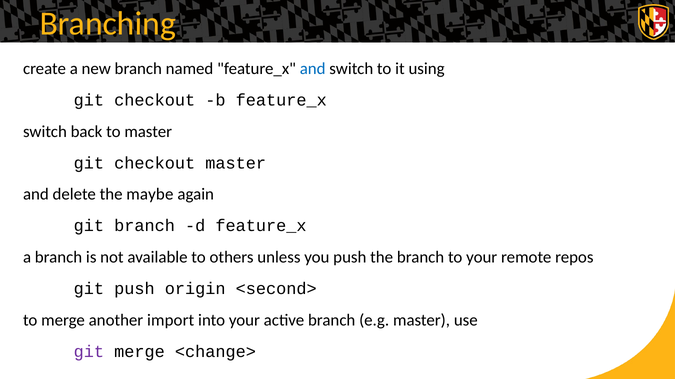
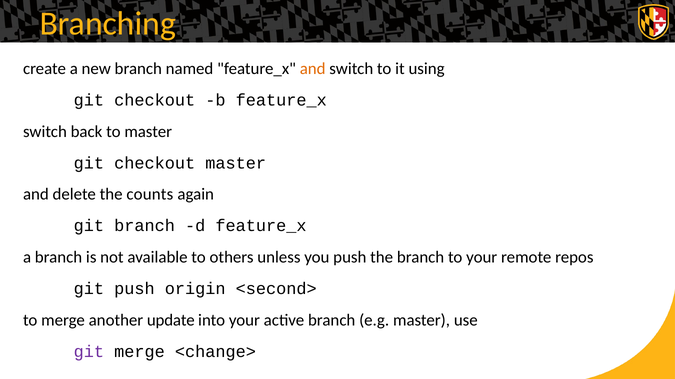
and colour: blue -> orange (313, 69)
maybe: maybe -> counts (150, 195)
import: import -> update (171, 321)
